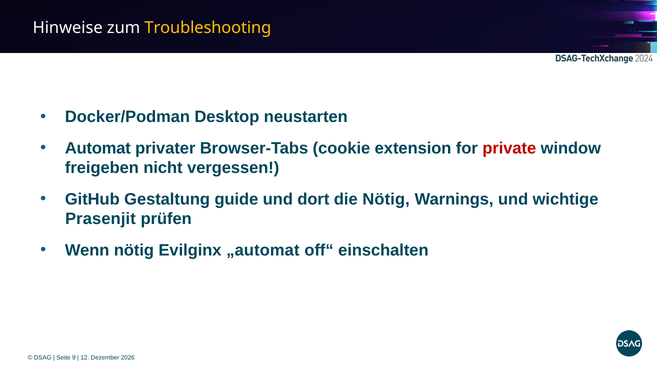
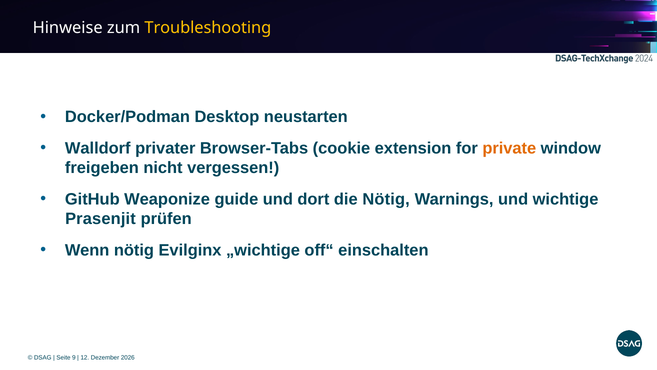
Automat: Automat -> Walldorf (98, 148)
private colour: red -> orange (509, 148)
Gestaltung: Gestaltung -> Weaponize (167, 199)
„automat: „automat -> „wichtige (263, 250)
